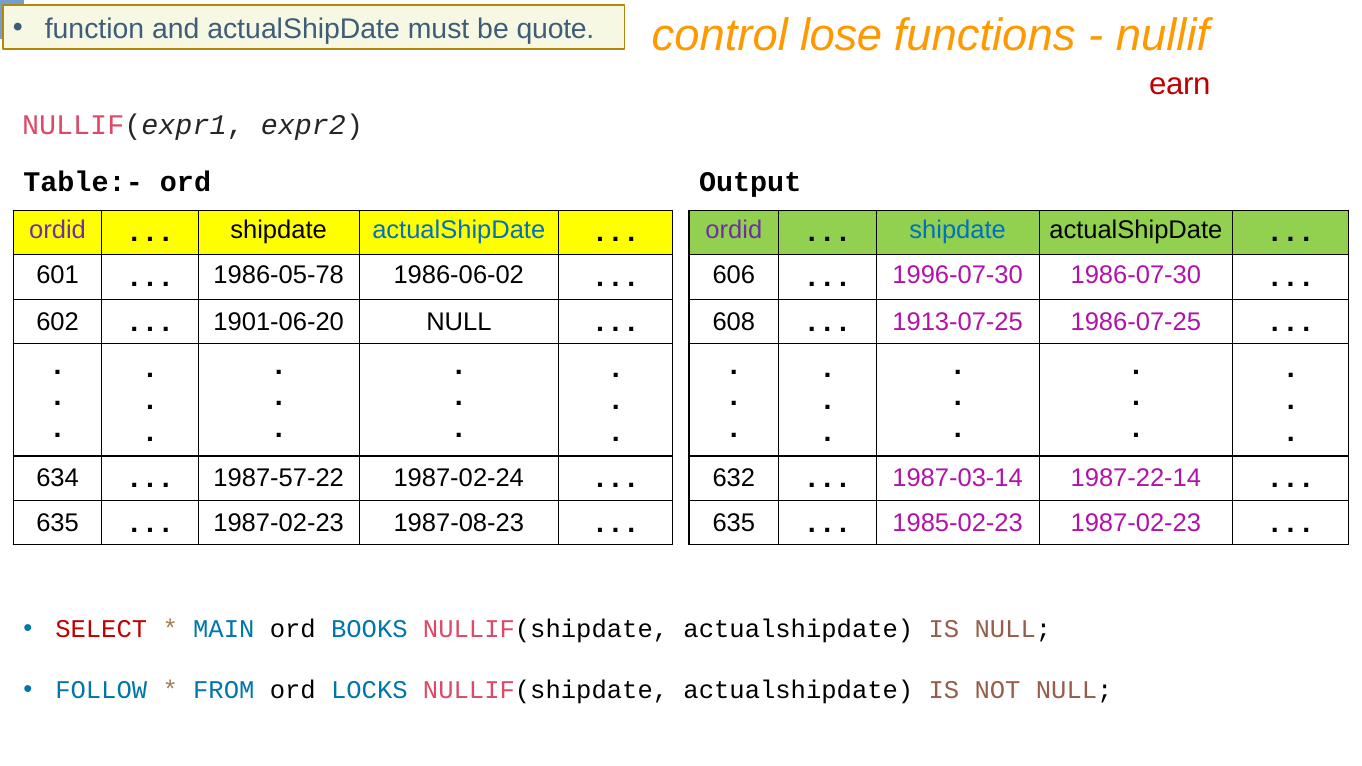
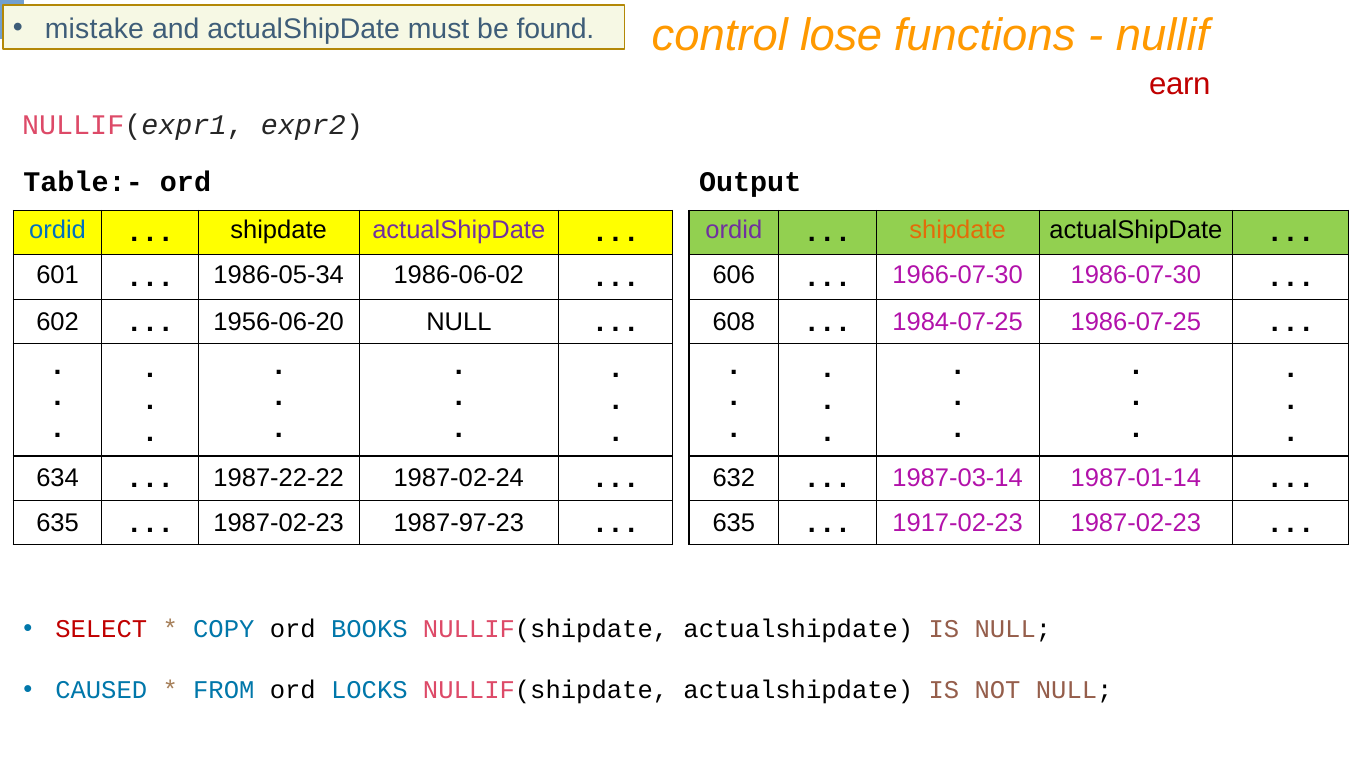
function: function -> mistake (94, 29)
quote: quote -> found (556, 29)
ordid colour: purple -> blue (58, 230)
actualShipDate colour: blue -> purple (459, 230)
shipdate colour: blue -> orange (958, 230)
1986-05-78: 1986-05-78 -> 1986-05-34 (279, 275)
1996-07-30: 1996-07-30 -> 1966-07-30 (958, 275)
1901-06-20: 1901-06-20 -> 1956-06-20 (279, 322)
1913-07-25: 1913-07-25 -> 1984-07-25 (958, 322)
1987-57-22: 1987-57-22 -> 1987-22-22 (279, 479)
1987-22-14: 1987-22-14 -> 1987-01-14 (1136, 479)
1987-08-23: 1987-08-23 -> 1987-97-23 (459, 523)
1985-02-23: 1985-02-23 -> 1917-02-23 (958, 523)
MAIN: MAIN -> COPY (224, 629)
FOLLOW: FOLLOW -> CAUSED (101, 691)
